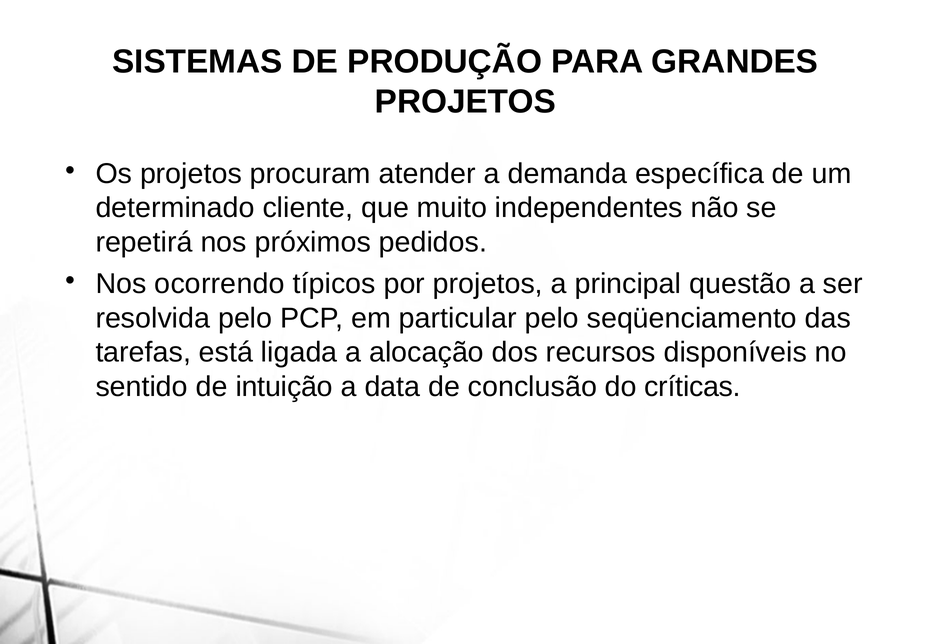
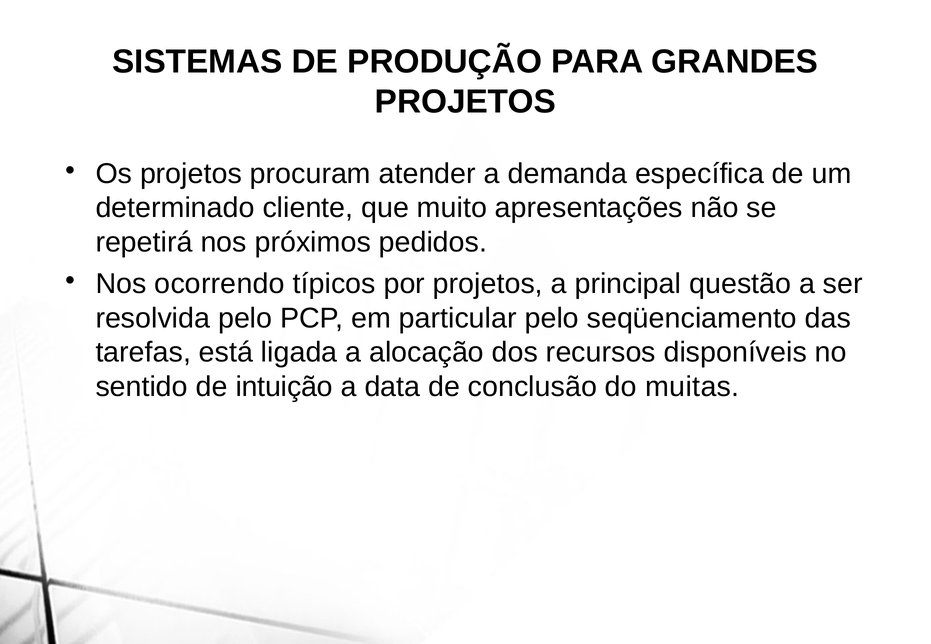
independentes: independentes -> apresentações (589, 208)
críticas: críticas -> muitas (692, 387)
